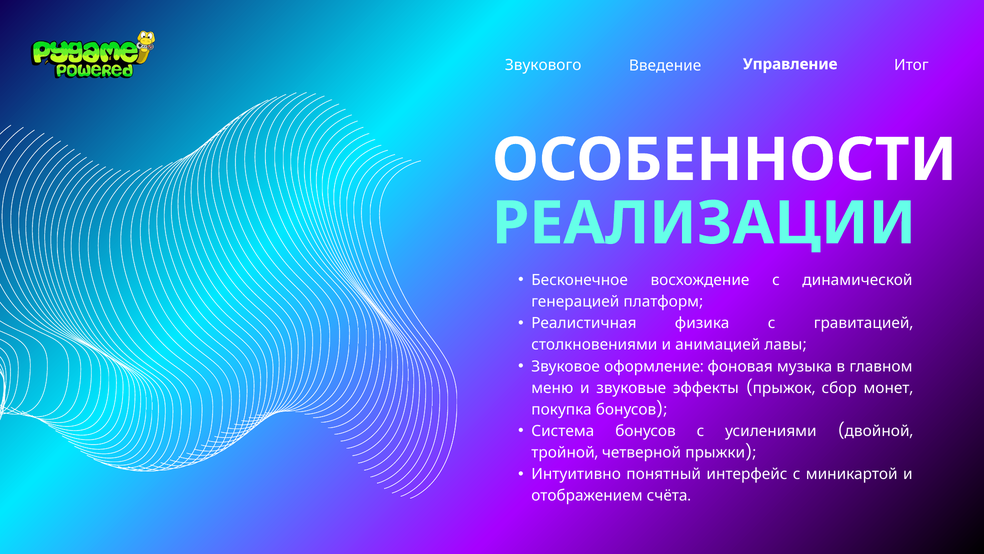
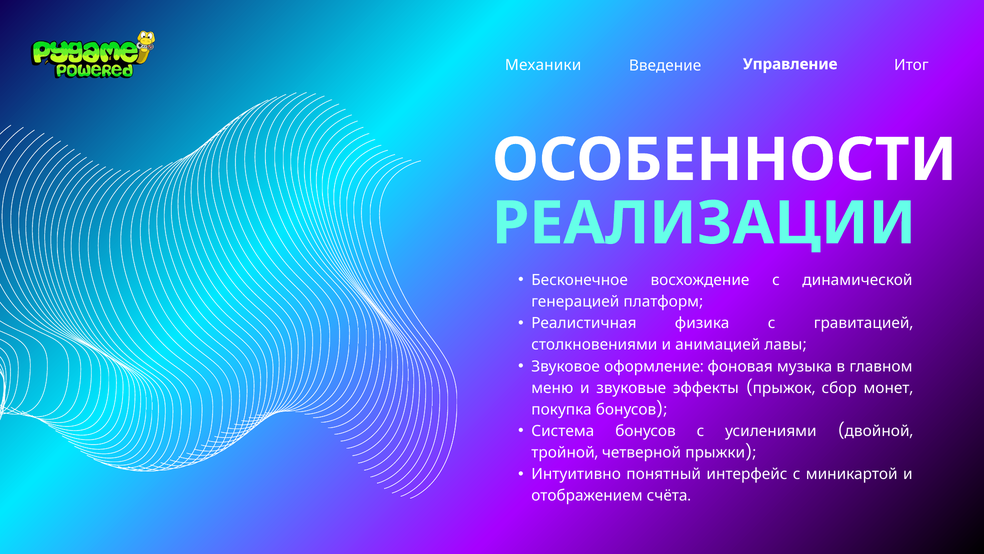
Звукового: Звукового -> Механики (543, 65)
